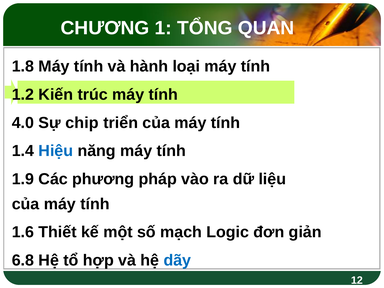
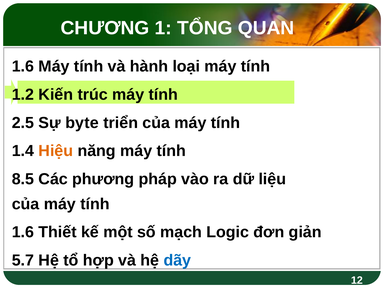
1.8: 1.8 -> 1.6 (23, 66)
4.0: 4.0 -> 2.5 (23, 123)
chip: chip -> byte (82, 123)
Hiệu colour: blue -> orange (56, 151)
1.9: 1.9 -> 8.5 (23, 179)
6.8: 6.8 -> 5.7 (23, 260)
